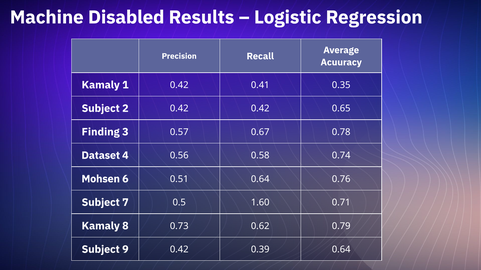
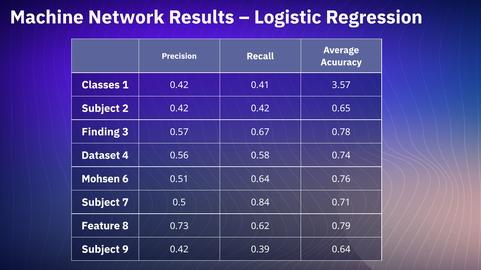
Disabled: Disabled -> Network (126, 17)
Kamaly: Kamaly -> Classes (101, 85)
0.35: 0.35 -> 3.57 (341, 85)
1.60: 1.60 -> 0.84 (260, 203)
Kamaly: Kamaly -> Feature (101, 226)
